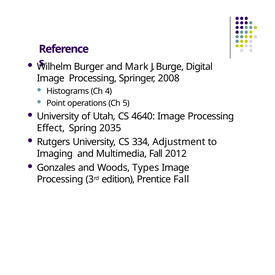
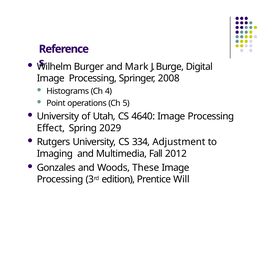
2035: 2035 -> 2029 (110, 128)
Types: Types -> These (146, 168)
Prentice Fall: Fall -> Will (181, 179)
